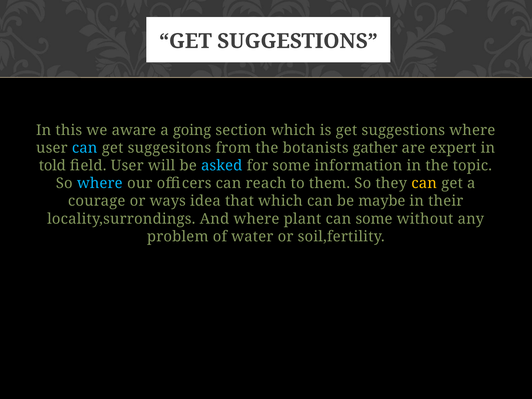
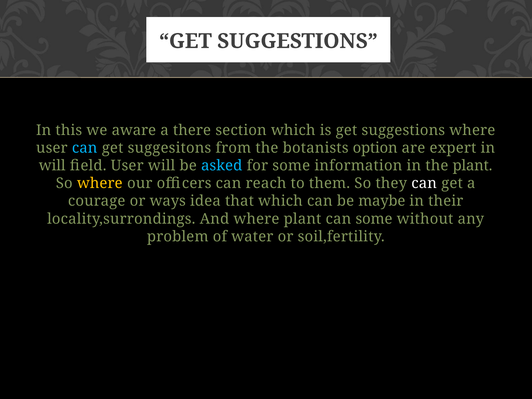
going: going -> there (192, 130)
gather: gather -> option (375, 148)
told: told -> will (52, 166)
the topic: topic -> plant (472, 166)
where colour: light blue -> yellow (100, 183)
can colour: yellow -> white (424, 183)
